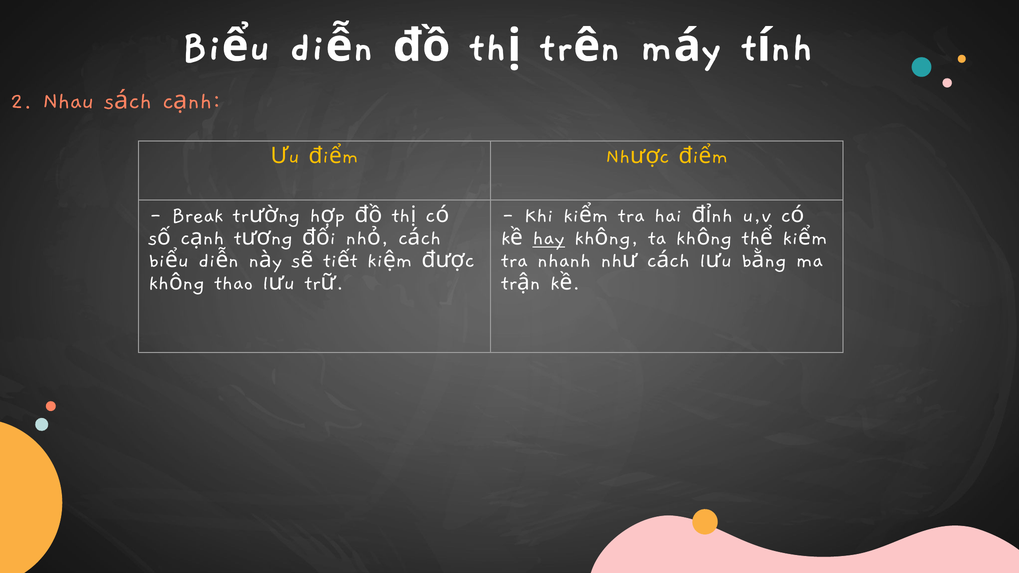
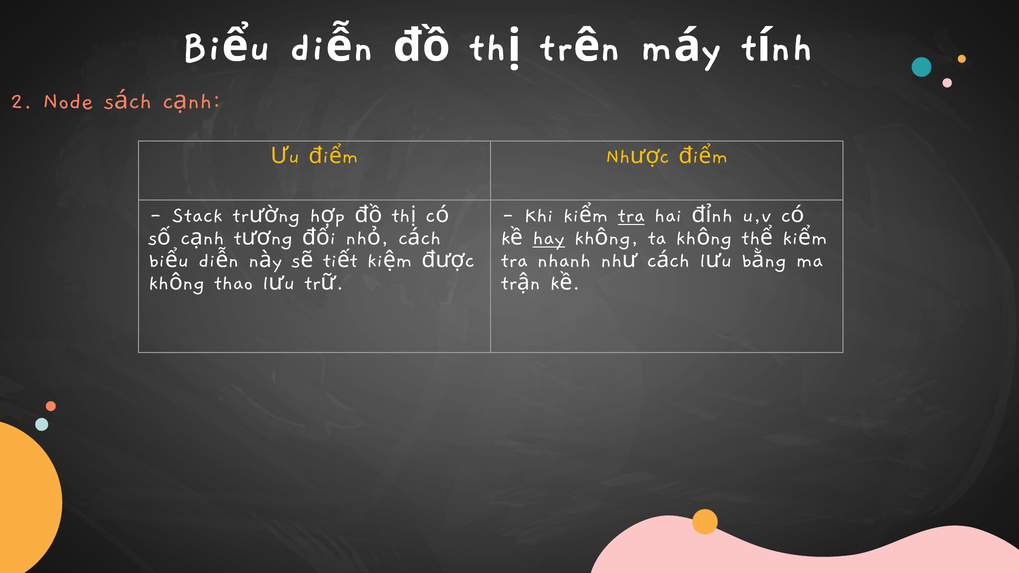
Nhau: Nhau -> Node (68, 101)
Break: Break -> Stack (197, 215)
tra underline: none -> present (631, 215)
